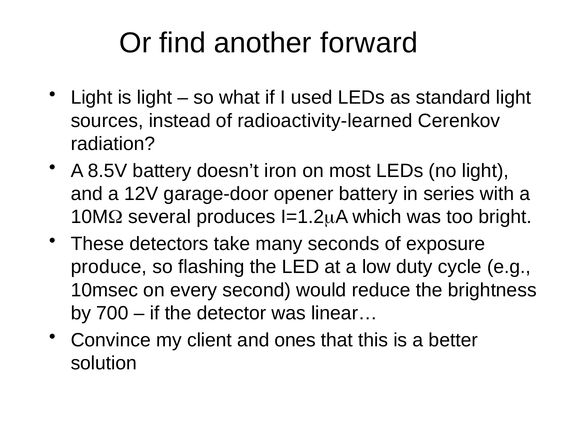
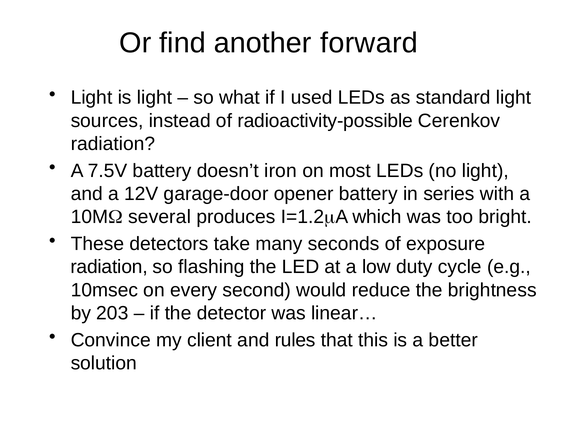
radioactivity-learned: radioactivity-learned -> radioactivity-possible (325, 121)
8.5V: 8.5V -> 7.5V (107, 171)
produce: produce -> radiation (109, 267)
700: 700 -> 203 (112, 313)
ones: ones -> rules (295, 340)
